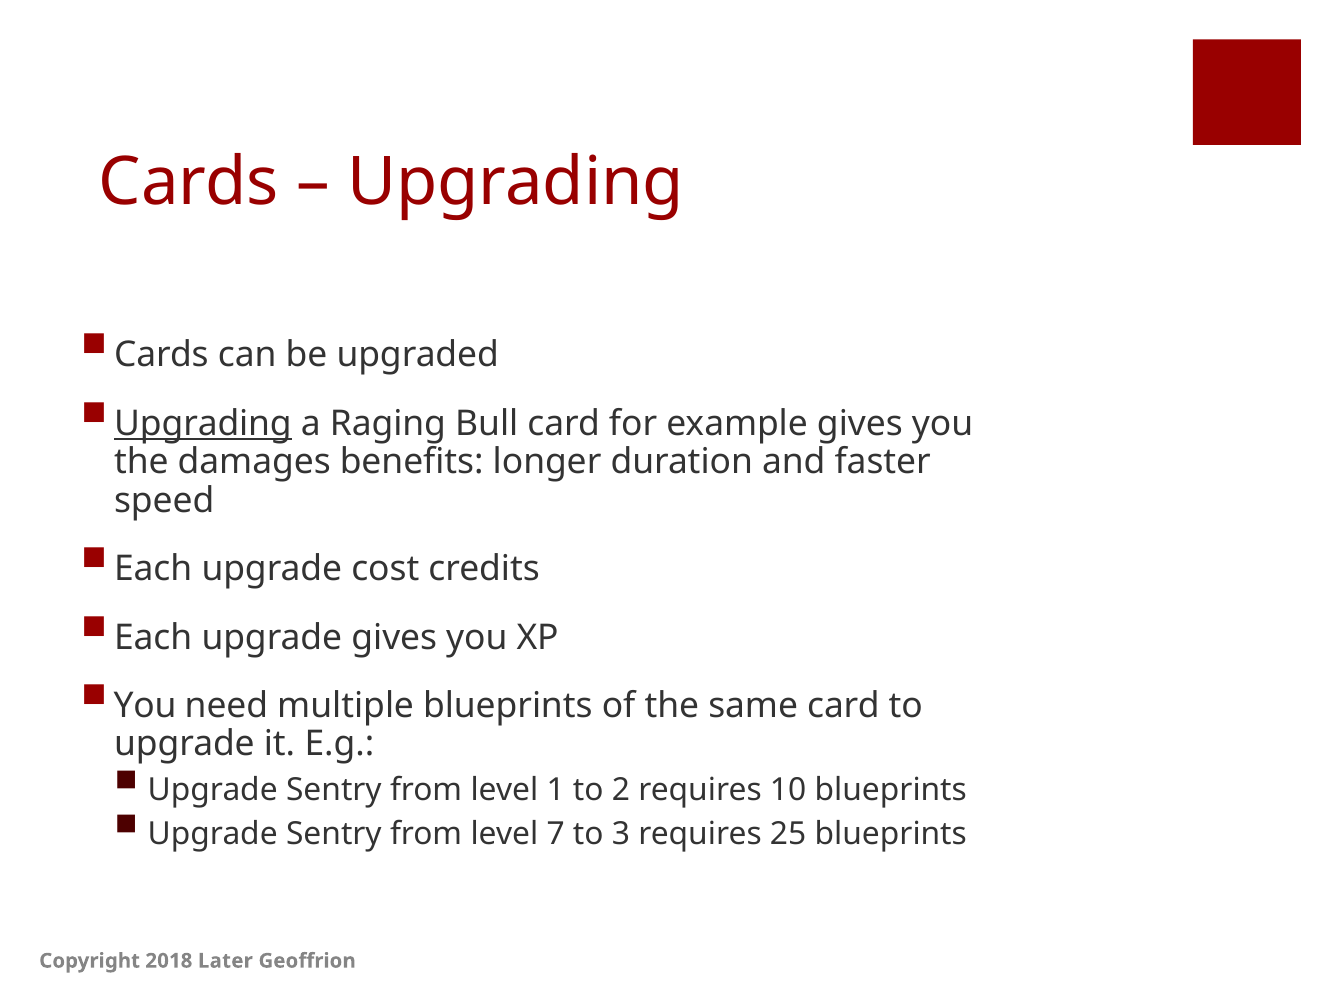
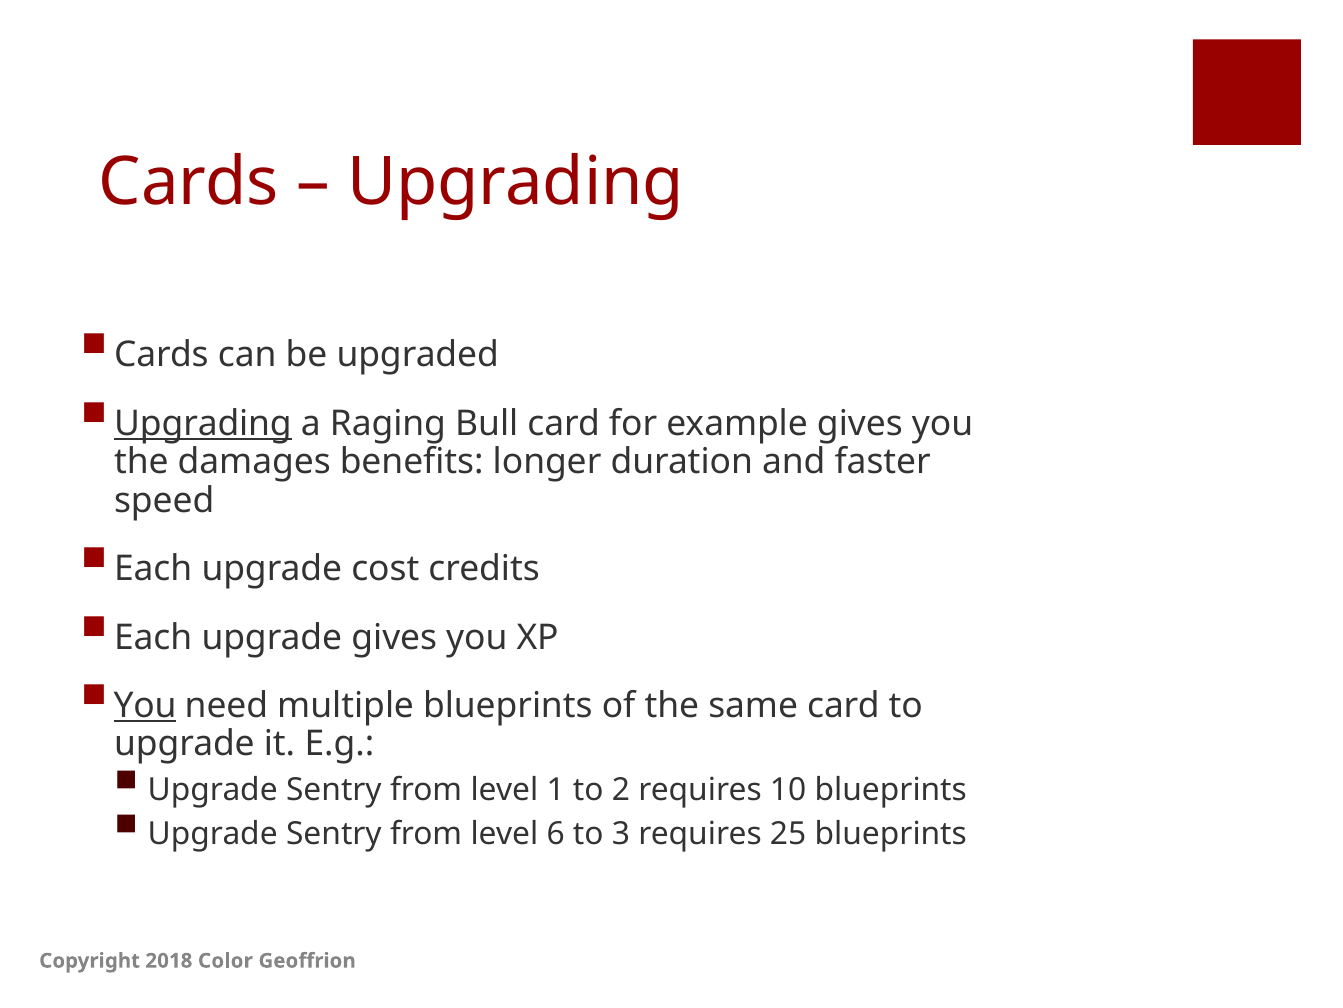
You underline: none -> present (145, 705)
7: 7 -> 6 (556, 834)
Later: Later -> Color (225, 960)
